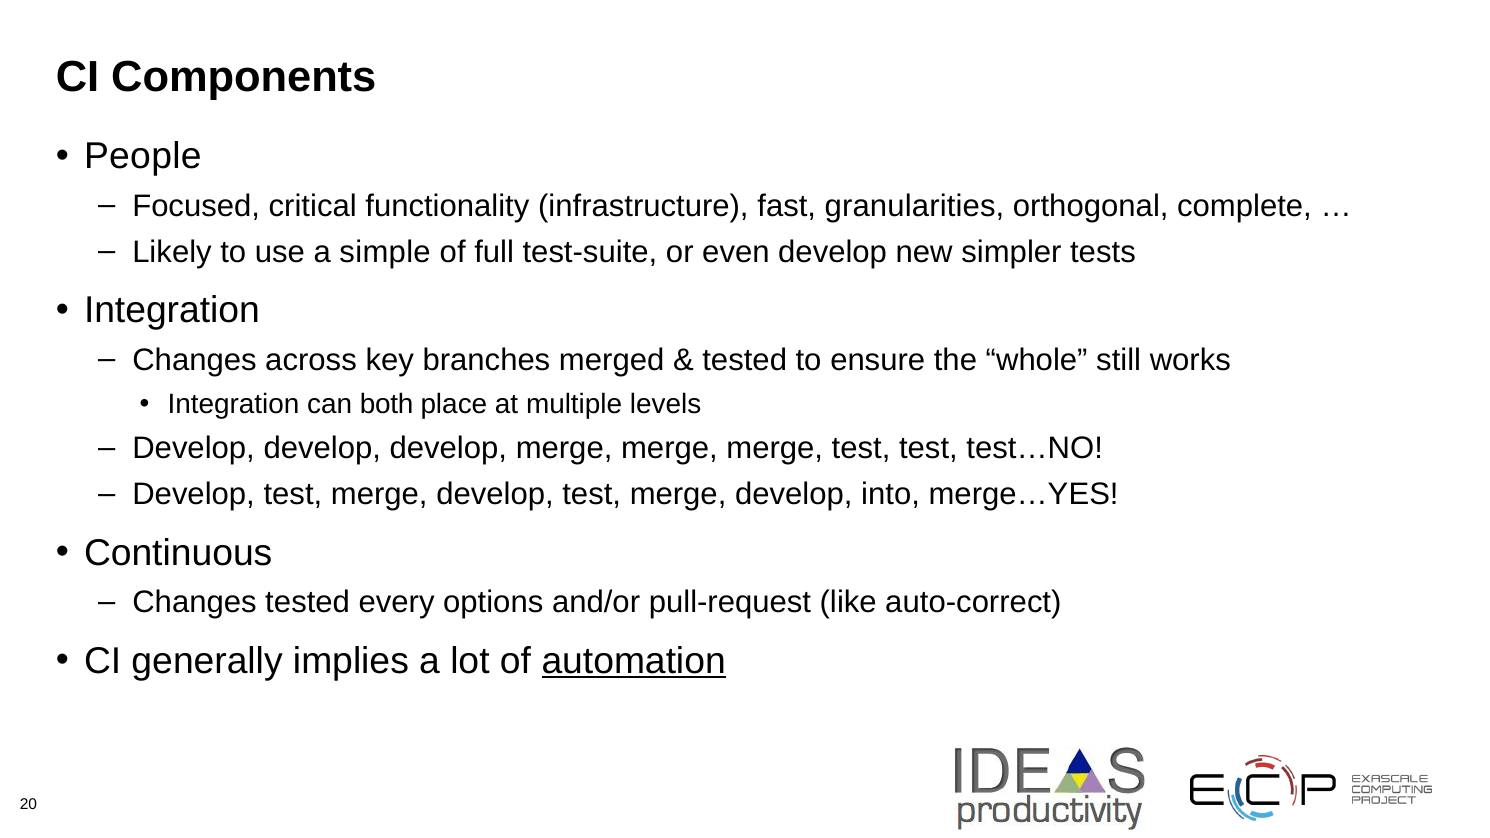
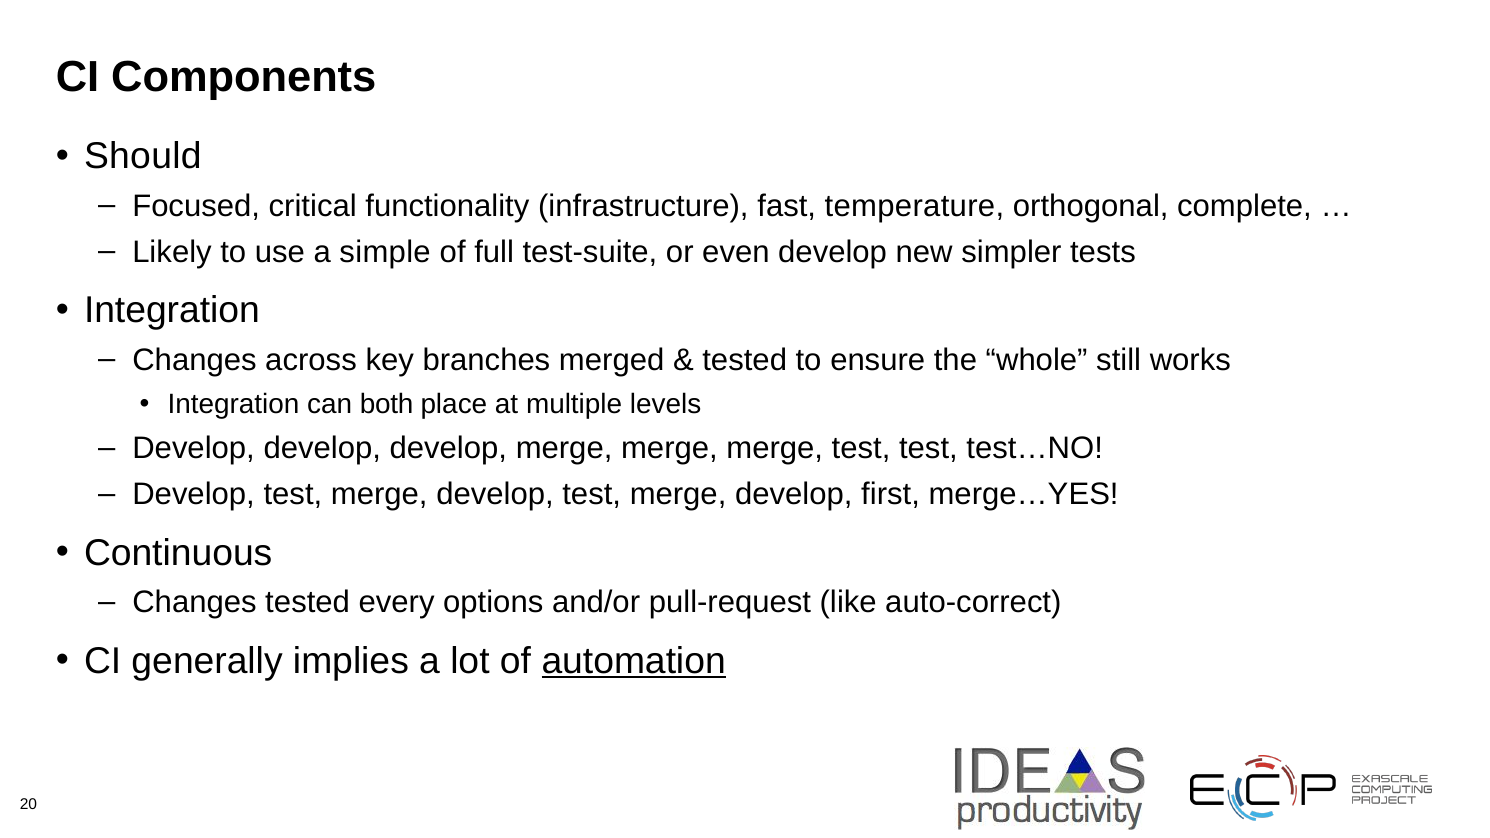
People: People -> Should (143, 157)
granularities: granularities -> temperature (914, 206)
into: into -> first (891, 495)
